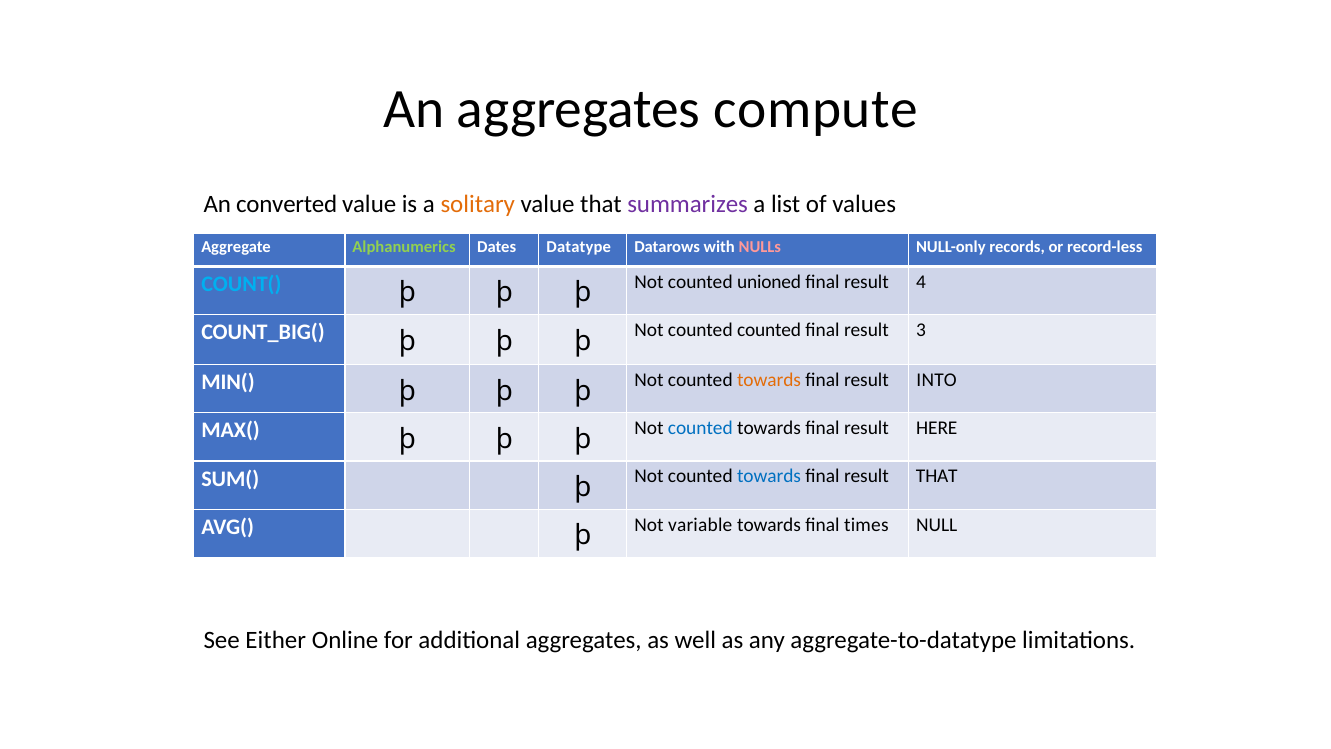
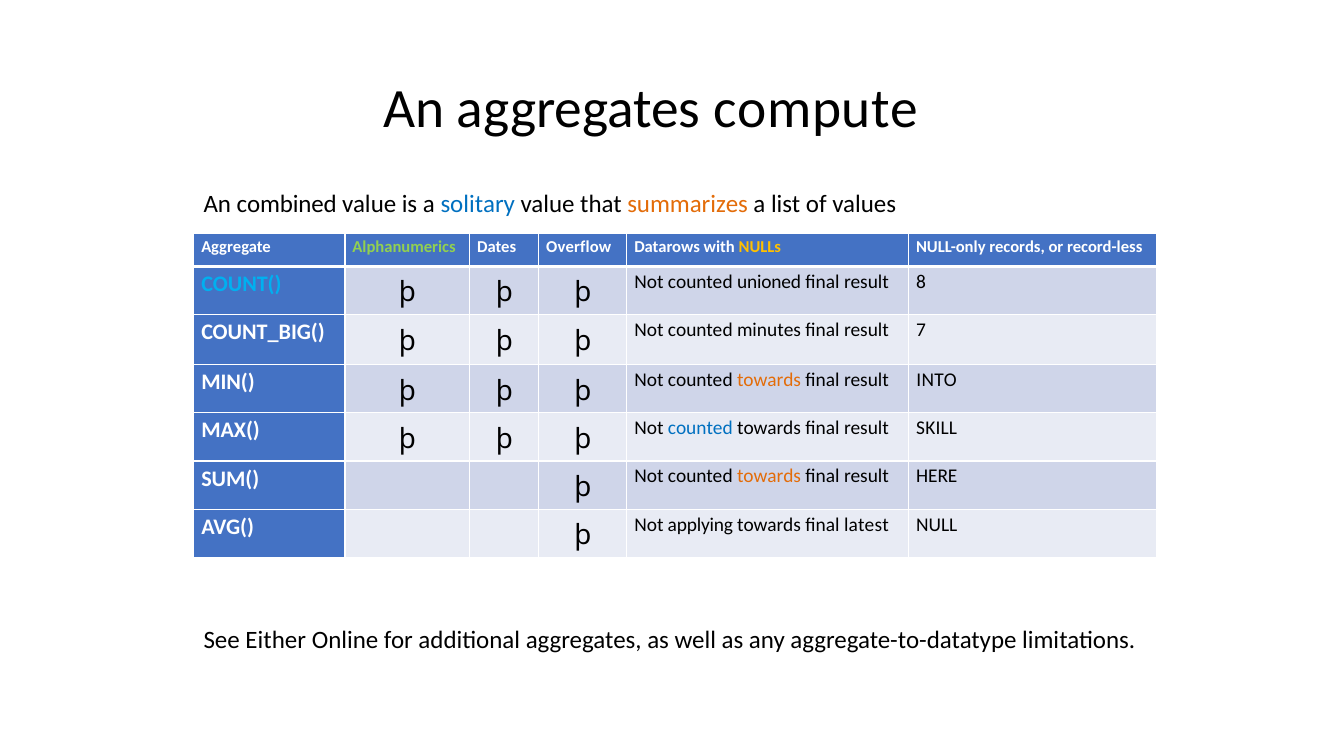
converted: converted -> combined (287, 204)
solitary colour: orange -> blue (478, 204)
summarizes colour: purple -> orange (688, 204)
Datatype: Datatype -> Overflow (579, 246)
NULLs colour: pink -> yellow (760, 246)
4: 4 -> 8 (921, 282)
counted counted: counted -> minutes (769, 330)
3: 3 -> 7 (921, 330)
HERE: HERE -> SKILL (937, 428)
towards colour: blue -> orange (769, 476)
result THAT: THAT -> HERE (937, 476)
variable: variable -> applying (700, 525)
times: times -> latest (866, 525)
